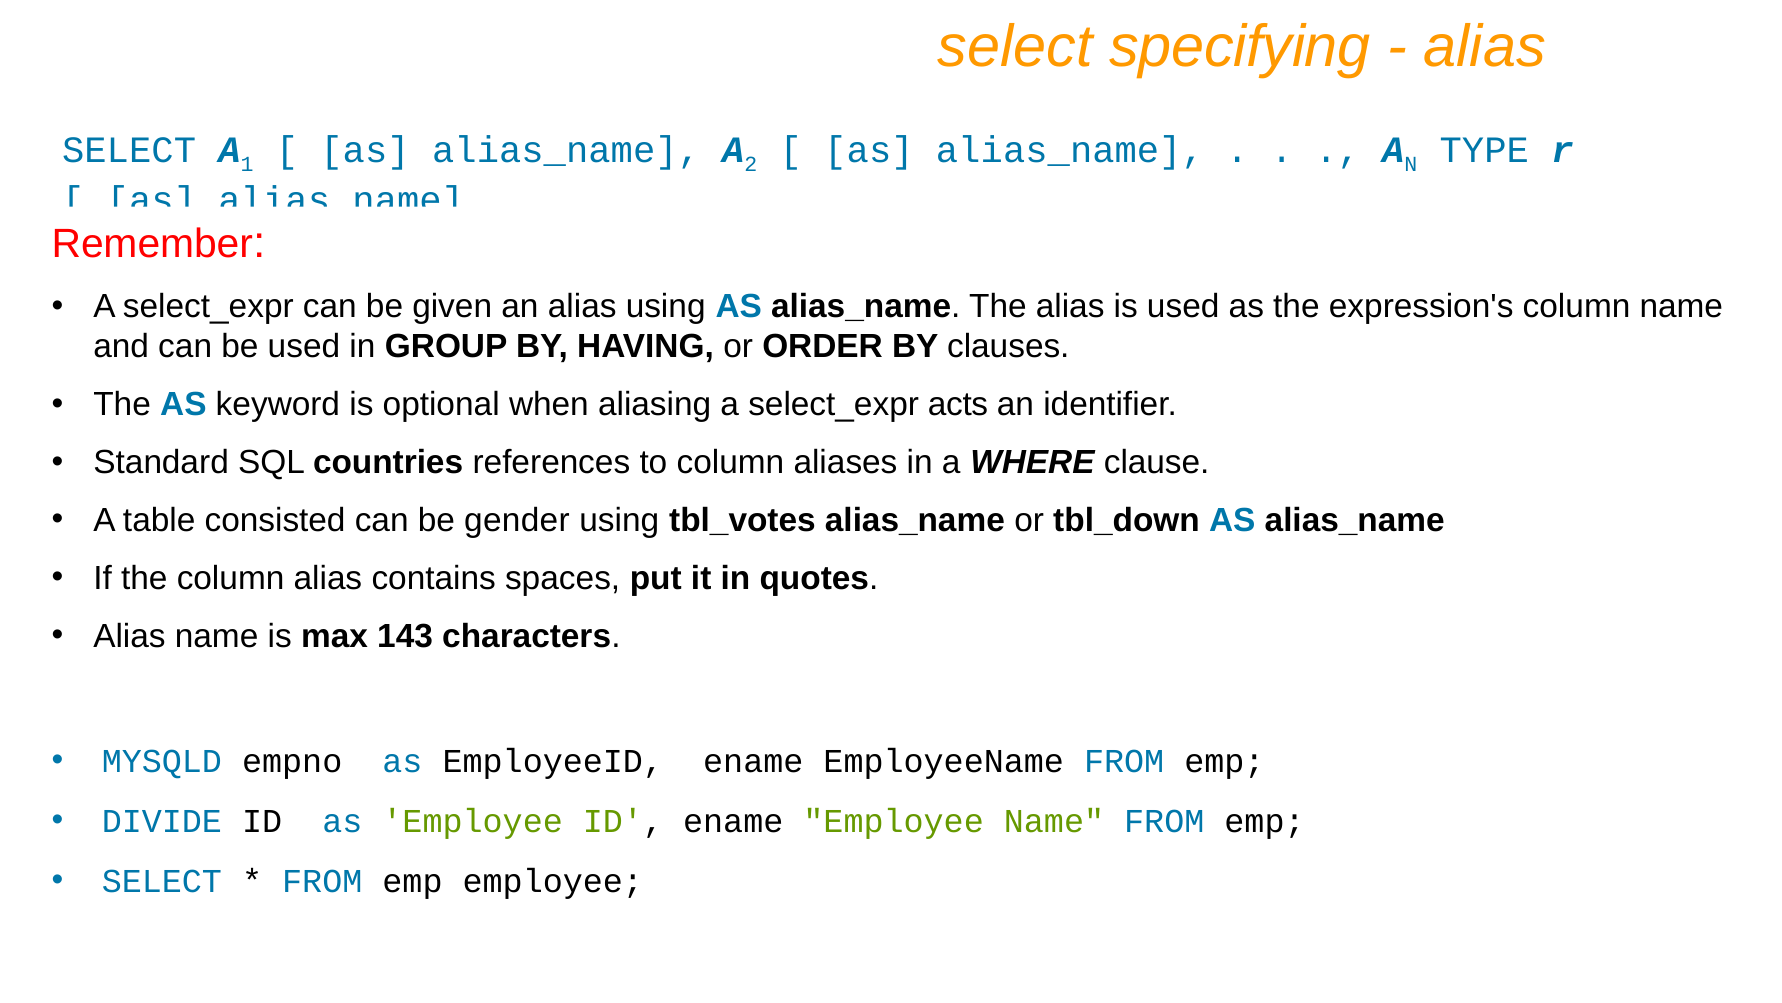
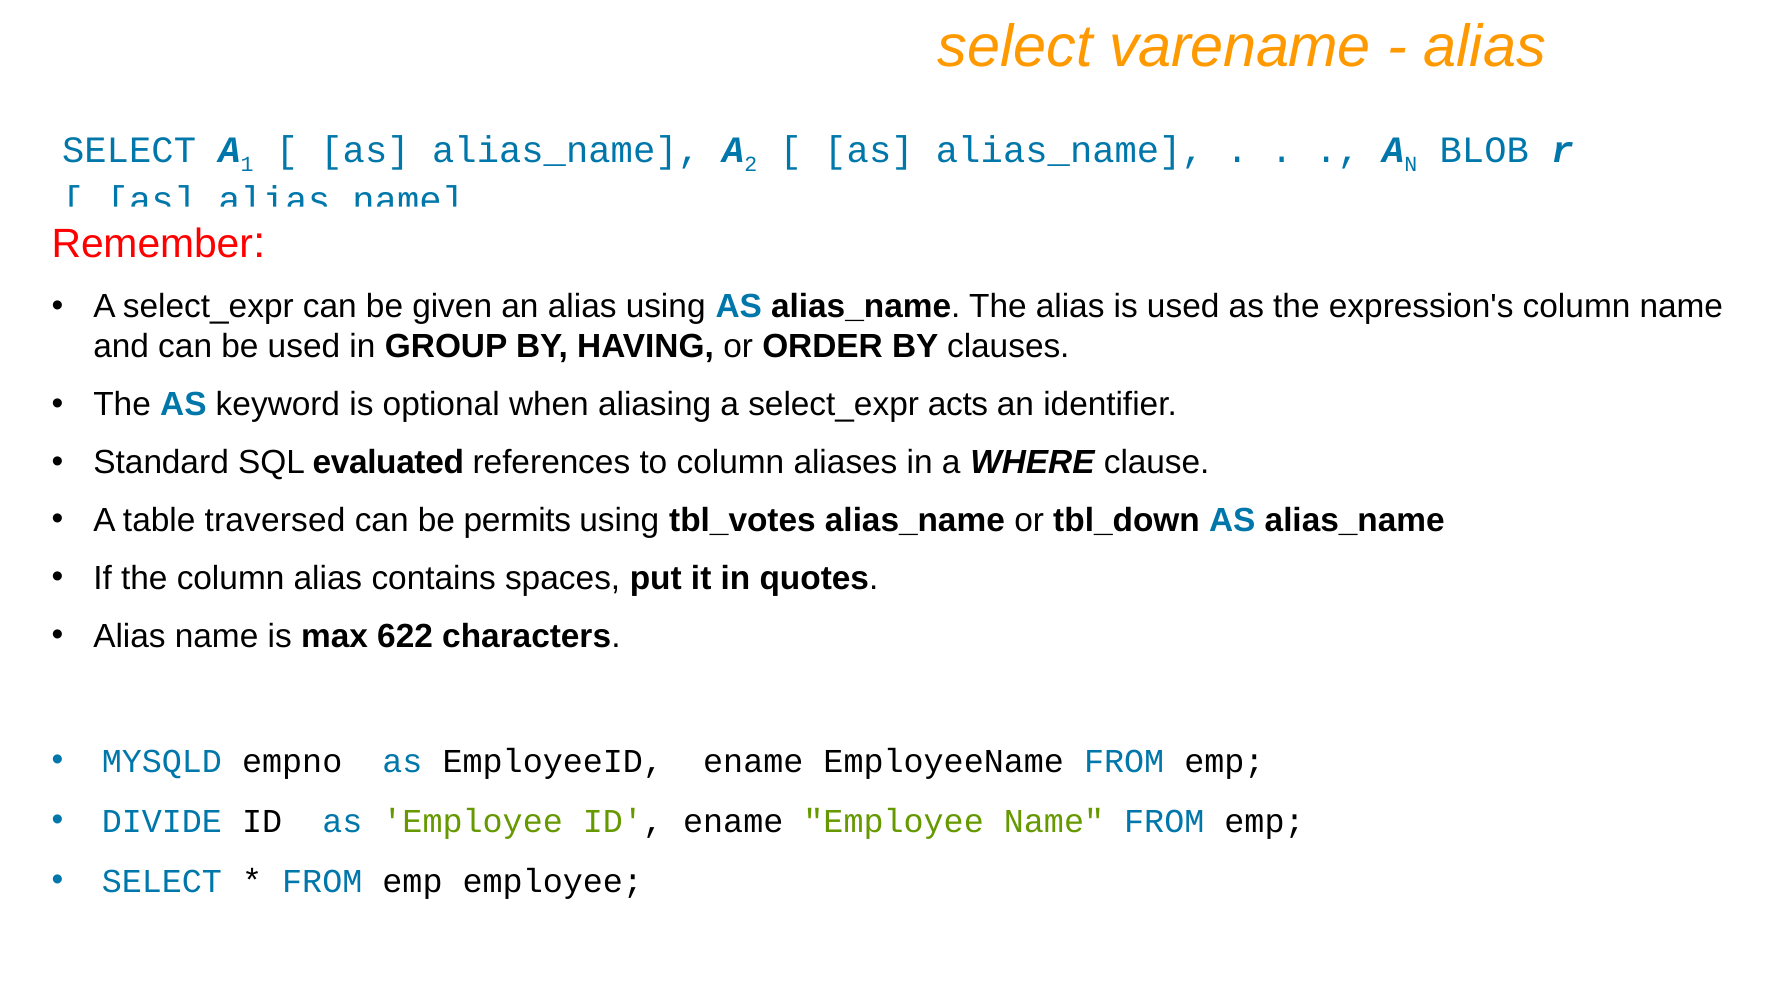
specifying: specifying -> varename (1240, 46)
TYPE: TYPE -> BLOB (1484, 150)
countries: countries -> evaluated (388, 462)
consisted: consisted -> traversed (275, 520)
gender: gender -> permits (517, 520)
143: 143 -> 622 (405, 636)
